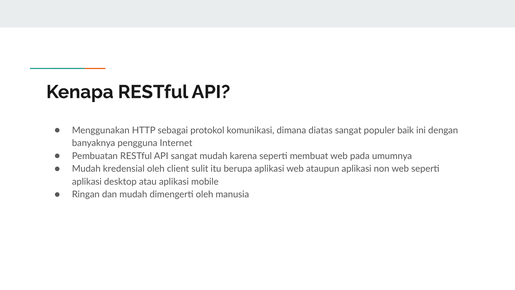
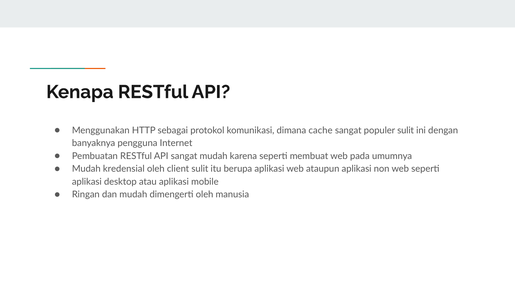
diatas: diatas -> cache (321, 130)
populer baik: baik -> sulit (406, 130)
